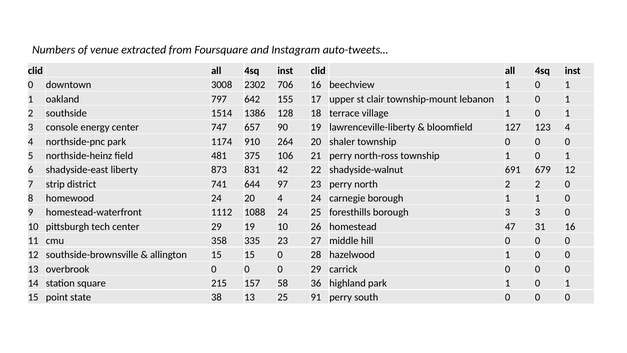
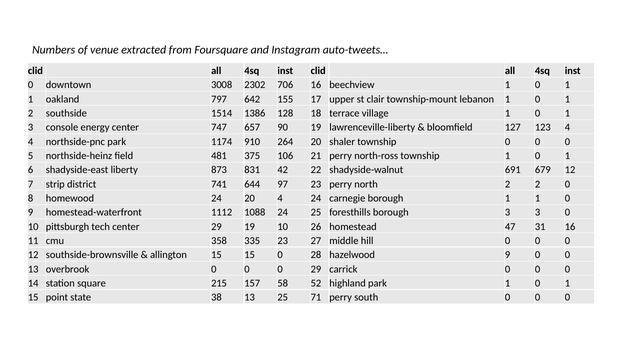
hazelwood 1: 1 -> 9 (508, 255)
36: 36 -> 52 (316, 283)
91: 91 -> 71 (316, 297)
